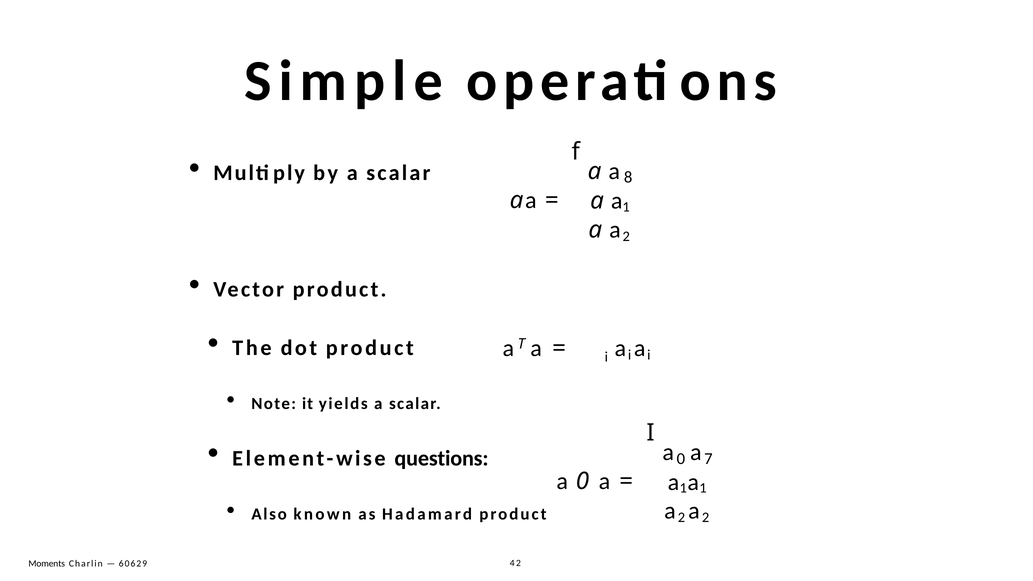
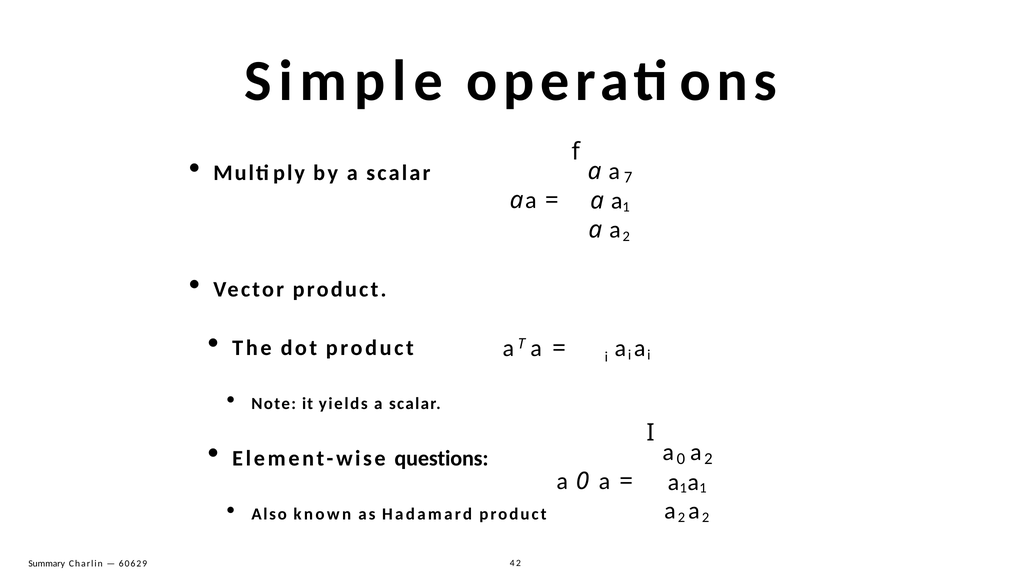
8: 8 -> 7 (628, 177)
0 7: 7 -> 2 (708, 459)
Moments: Moments -> Summary (47, 564)
